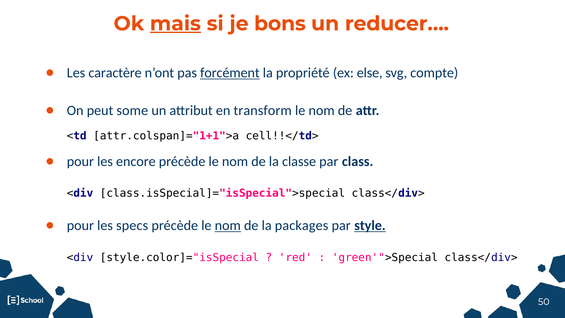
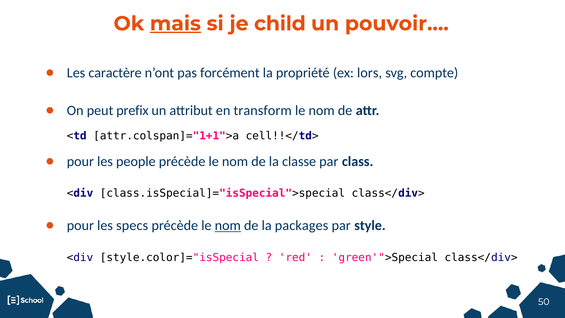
bons: bons -> child (280, 24)
reducer…: reducer… -> pouvoir… (397, 24)
forcément underline: present -> none (230, 73)
else: else -> lors (370, 73)
some: some -> prefix (132, 111)
encore: encore -> people (136, 161)
style underline: present -> none (370, 225)
